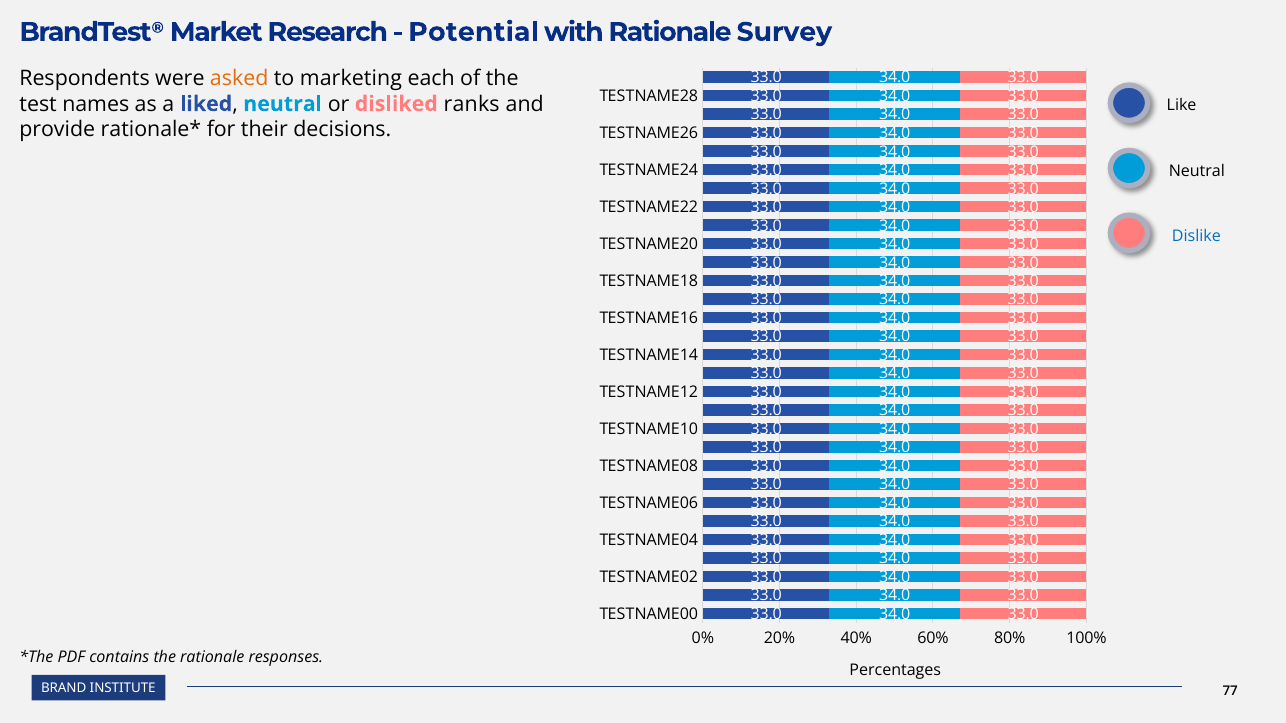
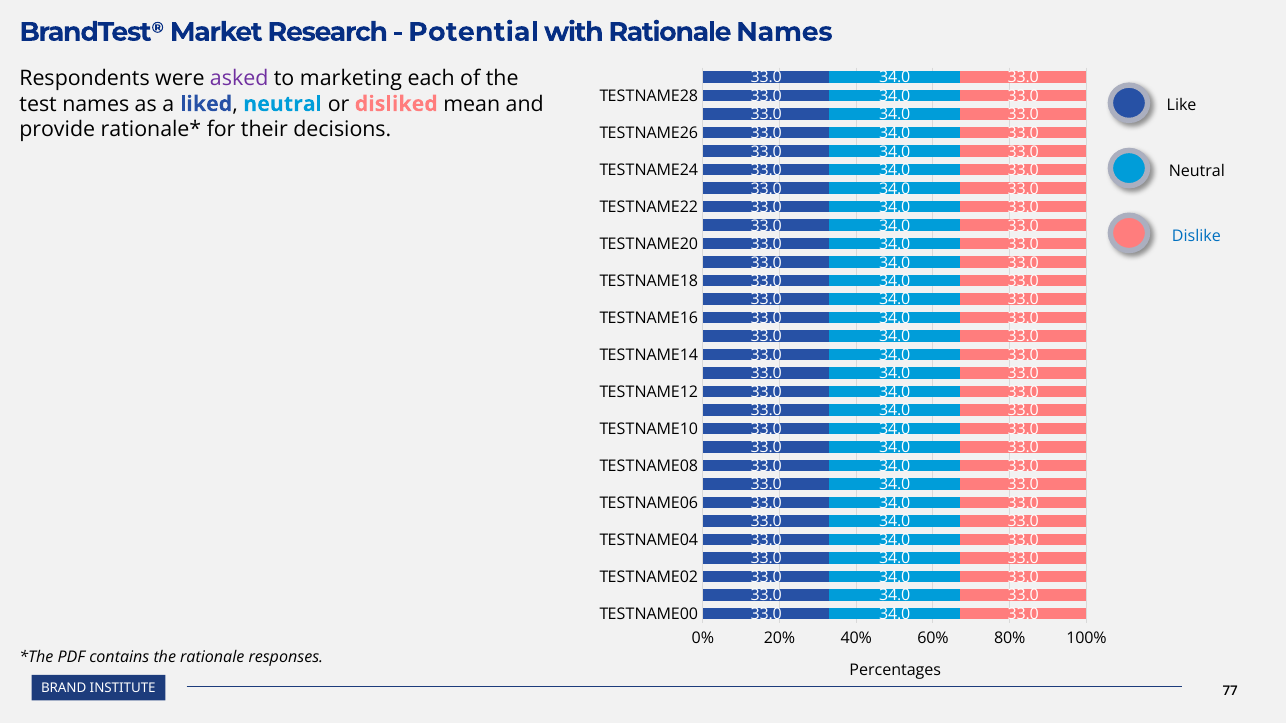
Rationale Survey: Survey -> Names (784, 32)
asked colour: orange -> purple (239, 78)
ranks: ranks -> mean (472, 104)
